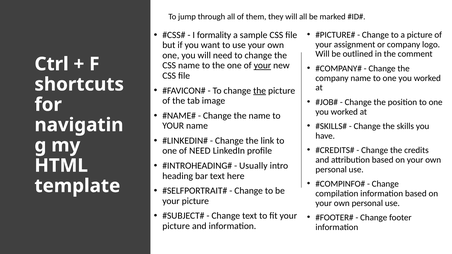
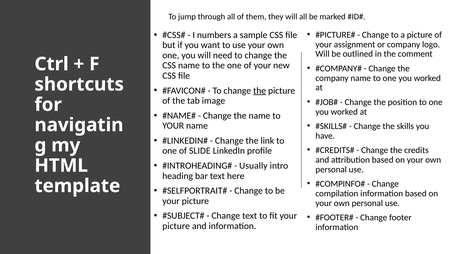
formality: formality -> numbers (214, 35)
your underline: present -> none (262, 66)
of NEED: NEED -> SLIDE (200, 151)
